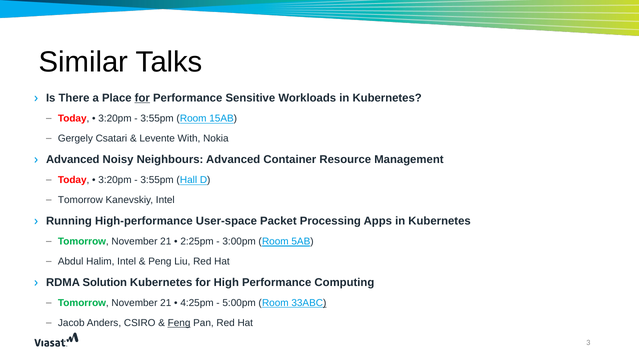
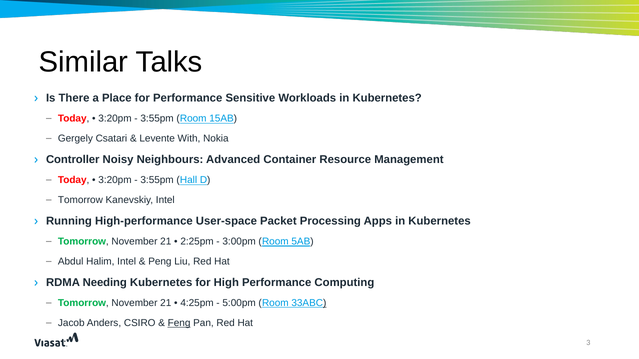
for underline: present -> none (142, 98)
Advanced: Advanced -> Controller (73, 160)
Solution: Solution -> Needing (105, 283)
